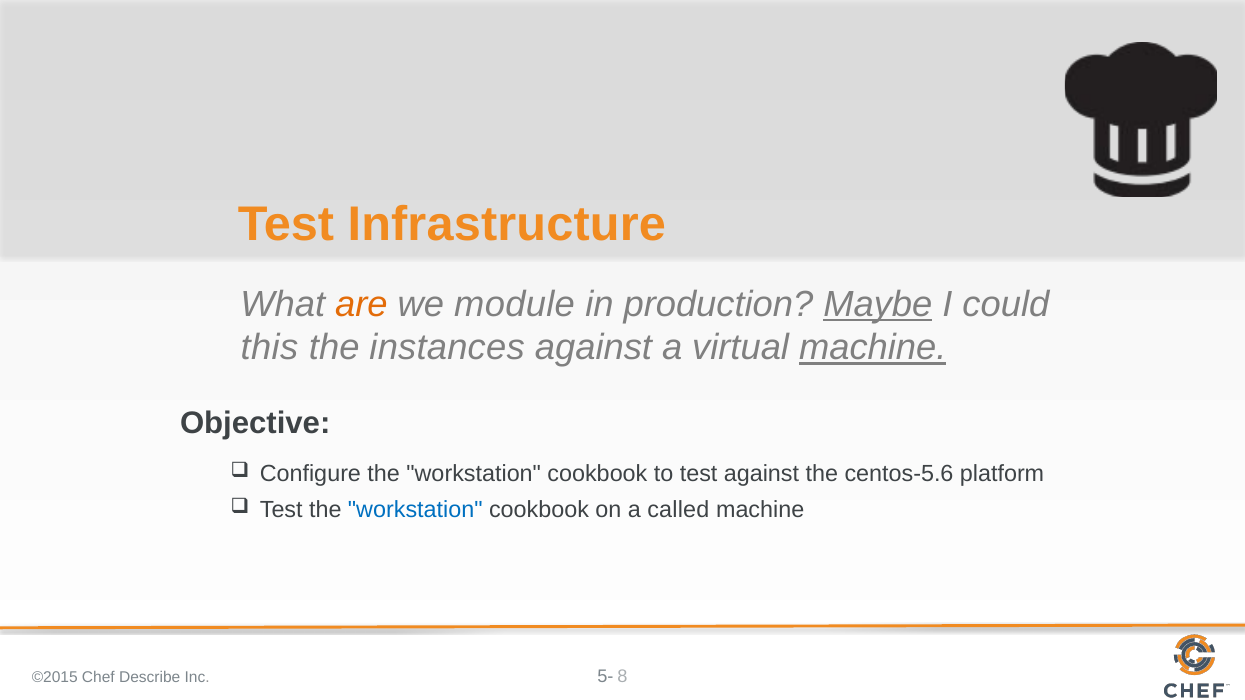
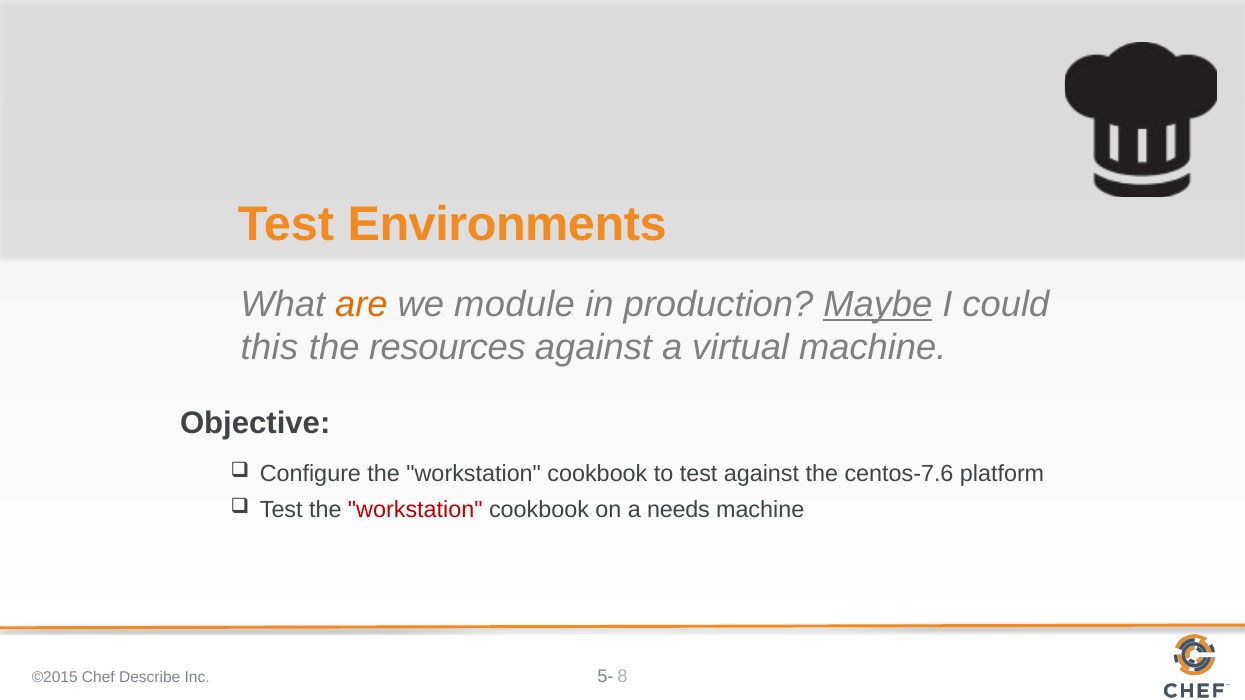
Infrastructure: Infrastructure -> Environments (507, 224)
instances: instances -> resources (447, 348)
machine underline: present -> none (873, 348)
centos-5.6: centos-5.6 -> centos-7.6 (899, 474)
workstation colour: blue -> red (415, 510)
called: called -> needs (679, 510)
